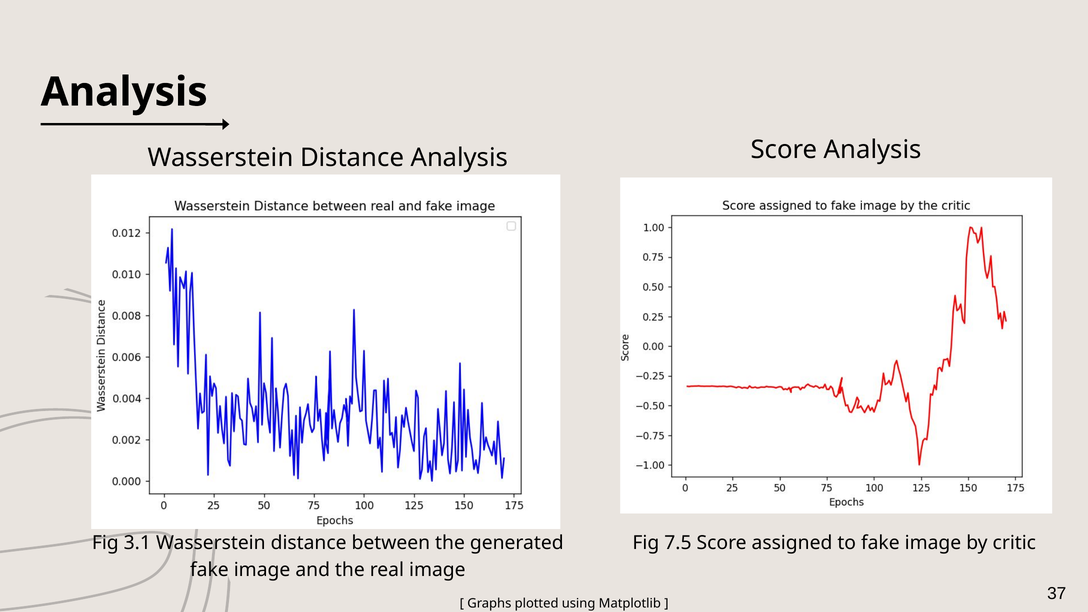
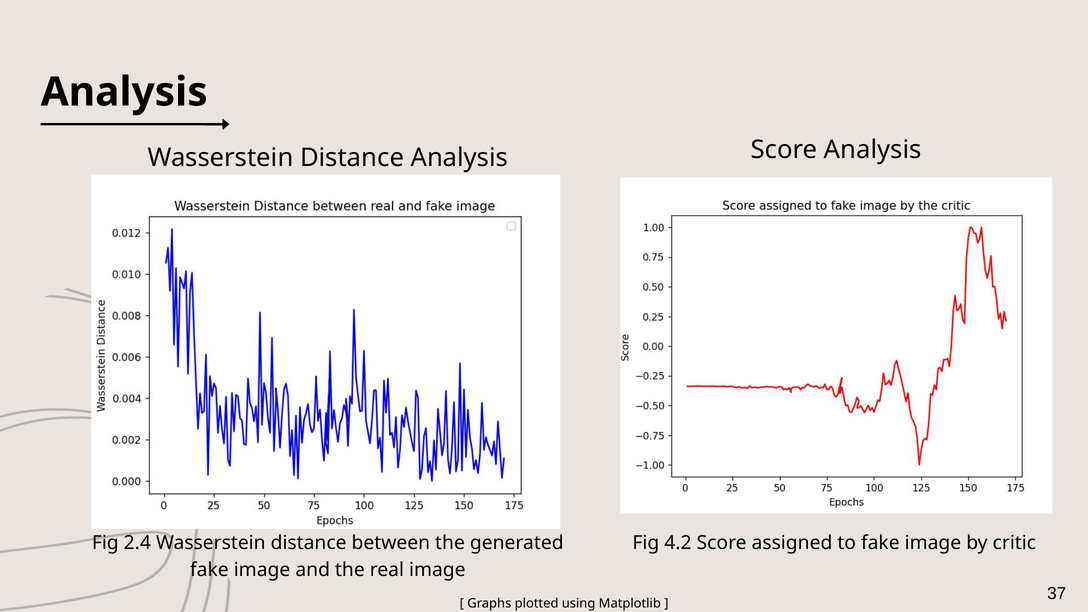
3.1: 3.1 -> 2.4 (137, 543)
7.5: 7.5 -> 4.2 (678, 543)
